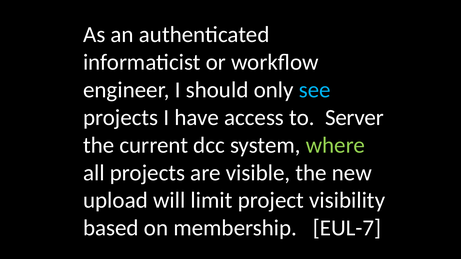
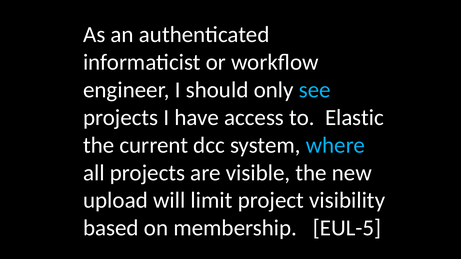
Server: Server -> Elastic (354, 118)
where colour: light green -> light blue (335, 145)
EUL-7: EUL-7 -> EUL-5 (347, 228)
